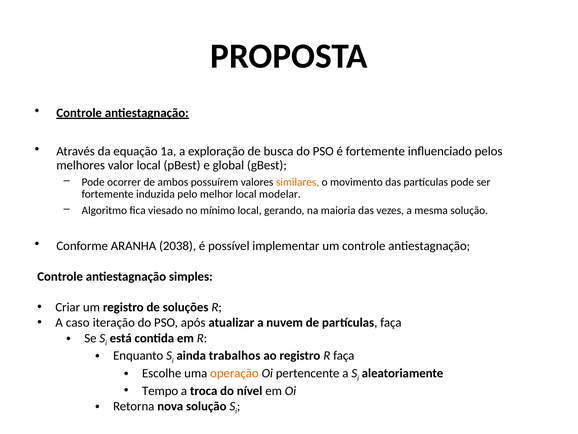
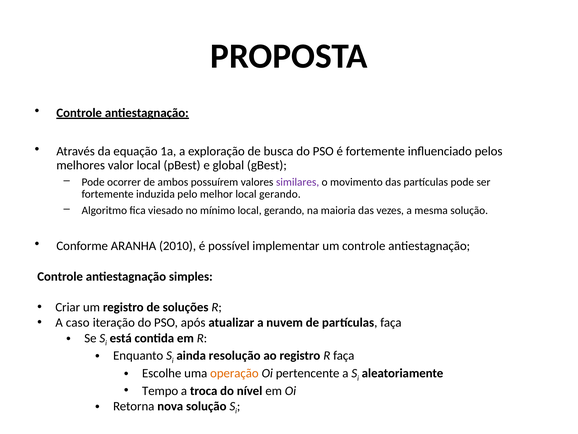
similares colour: orange -> purple (298, 182)
melhor local modelar: modelar -> gerando (280, 194)
2038: 2038 -> 2010 (178, 246)
trabalhos: trabalhos -> resolução (235, 355)
